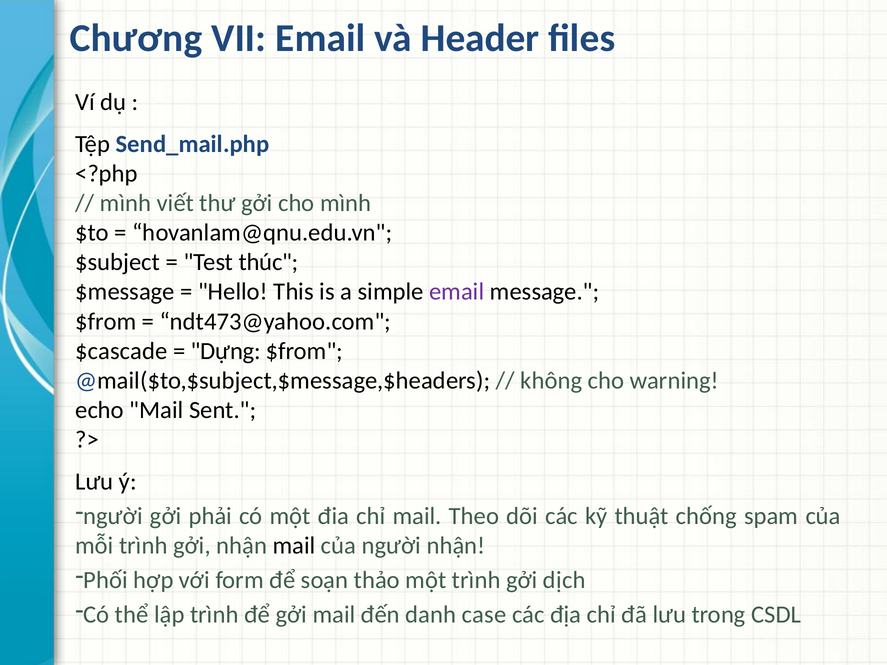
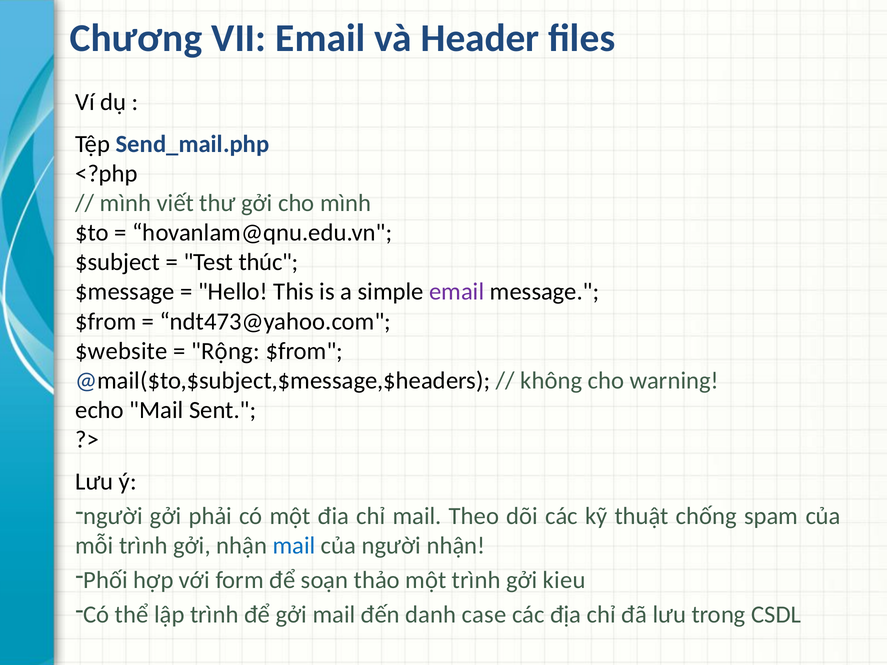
$cascade: $cascade -> $website (121, 351)
Dựng: Dựng -> Rộng (226, 351)
mail colour: black -> blue (294, 546)
dịch: dịch -> kieu (564, 580)
